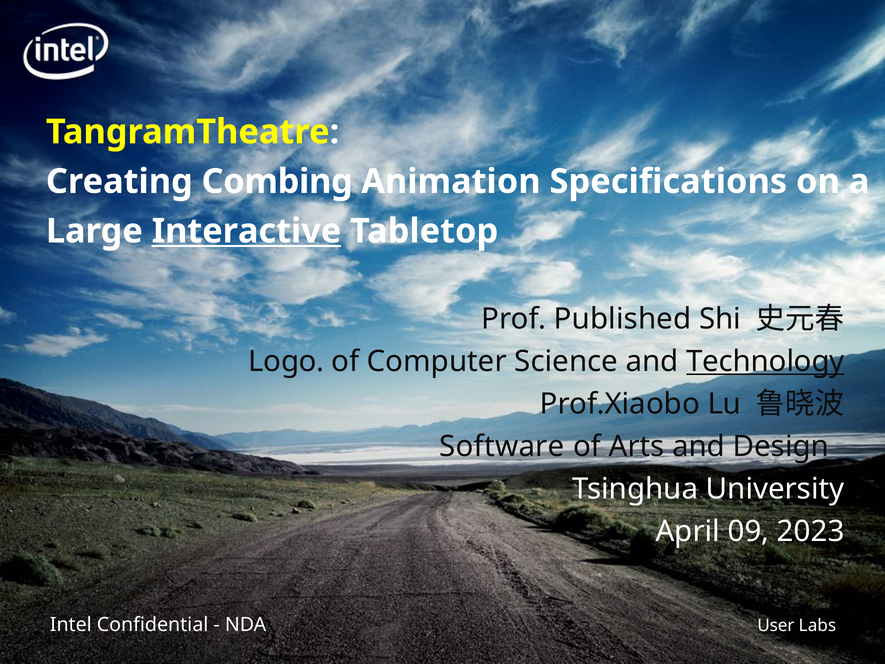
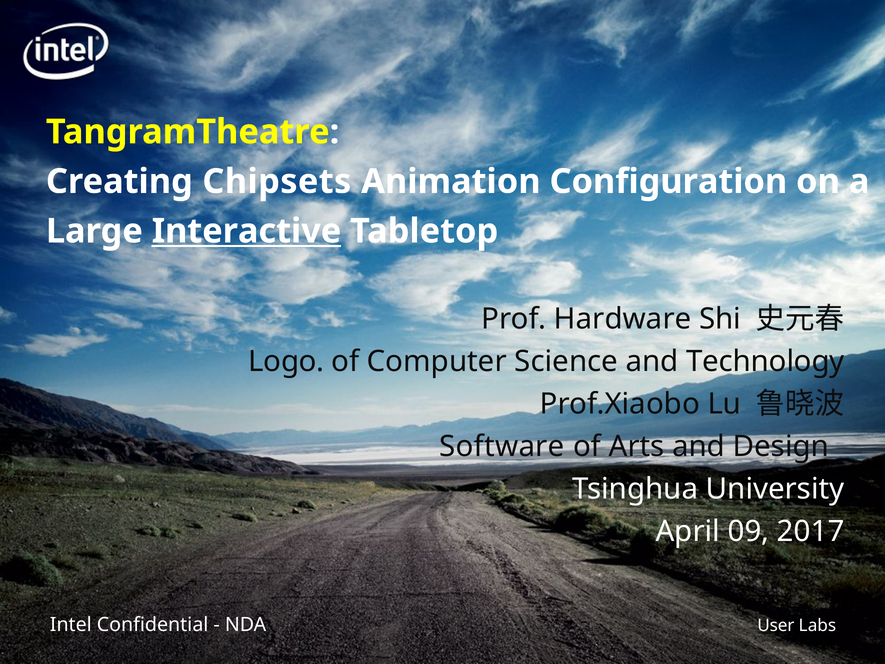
Combing: Combing -> Chipsets (277, 181)
Specifications: Specifications -> Configuration (668, 181)
Published: Published -> Hardware (623, 319)
Technology underline: present -> none (765, 361)
2023: 2023 -> 2017 (811, 531)
